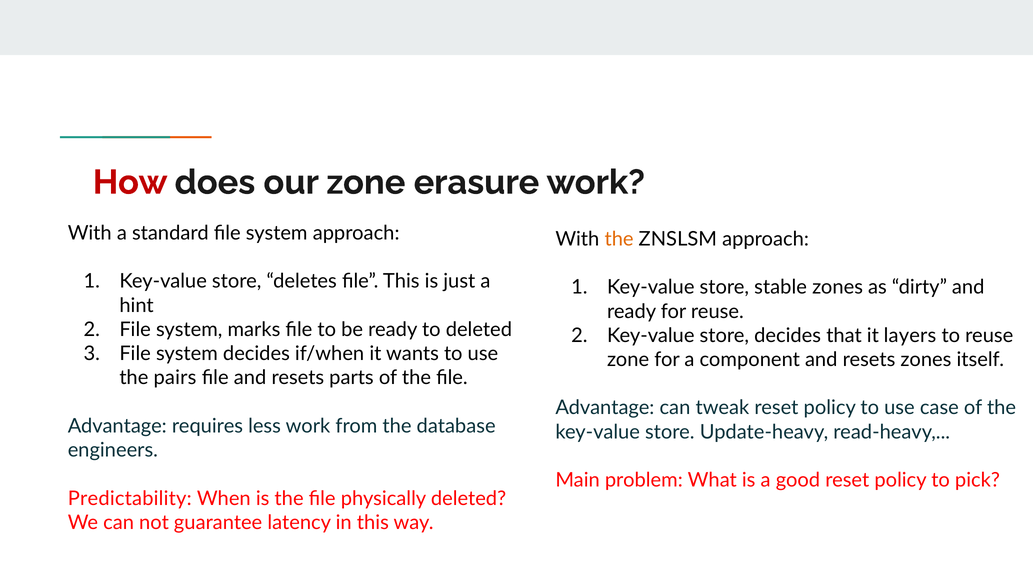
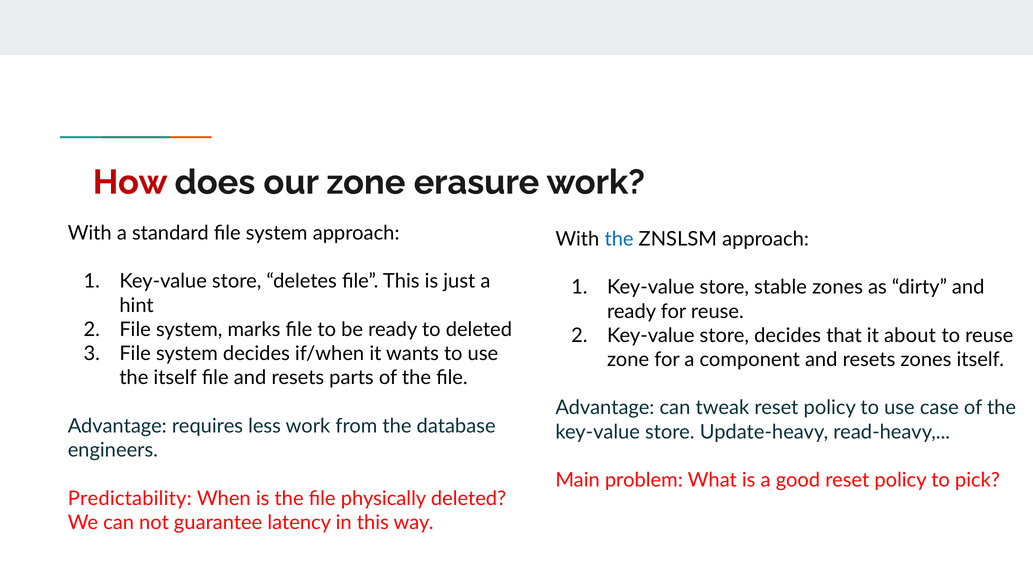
the colour: orange -> blue (619, 239)
layers: layers -> about (910, 336)
the pairs: pairs -> itself (175, 378)
